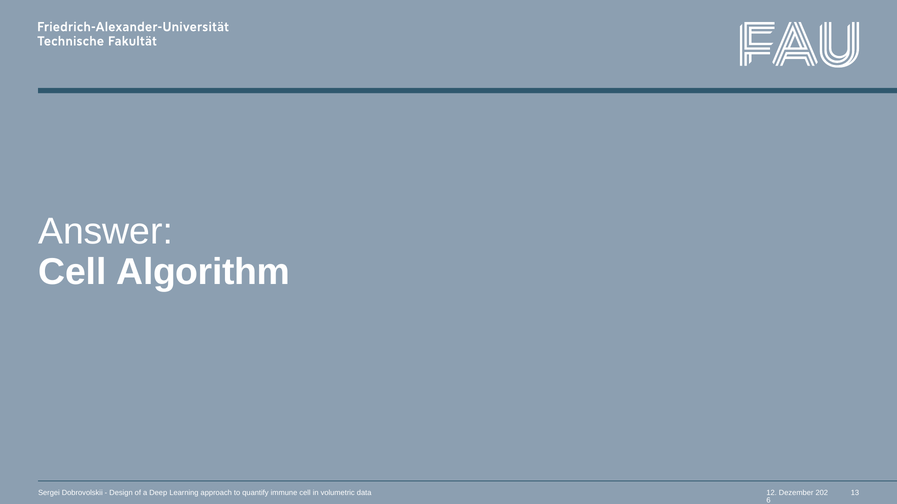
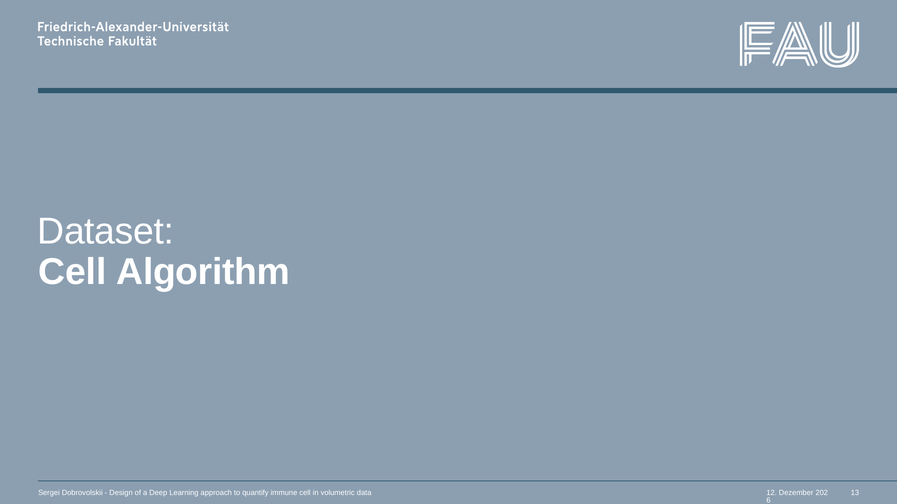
Answer: Answer -> Dataset (106, 232)
